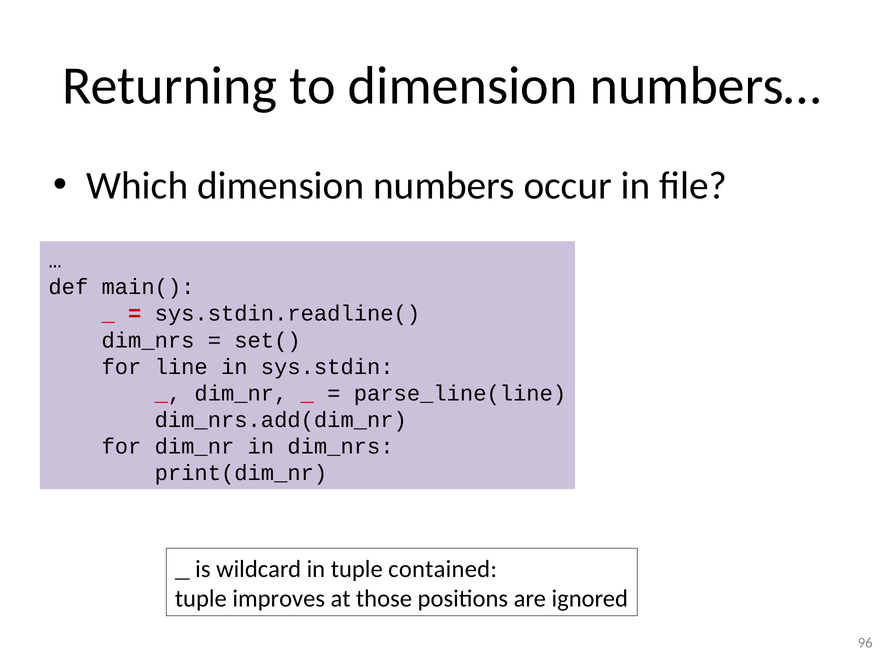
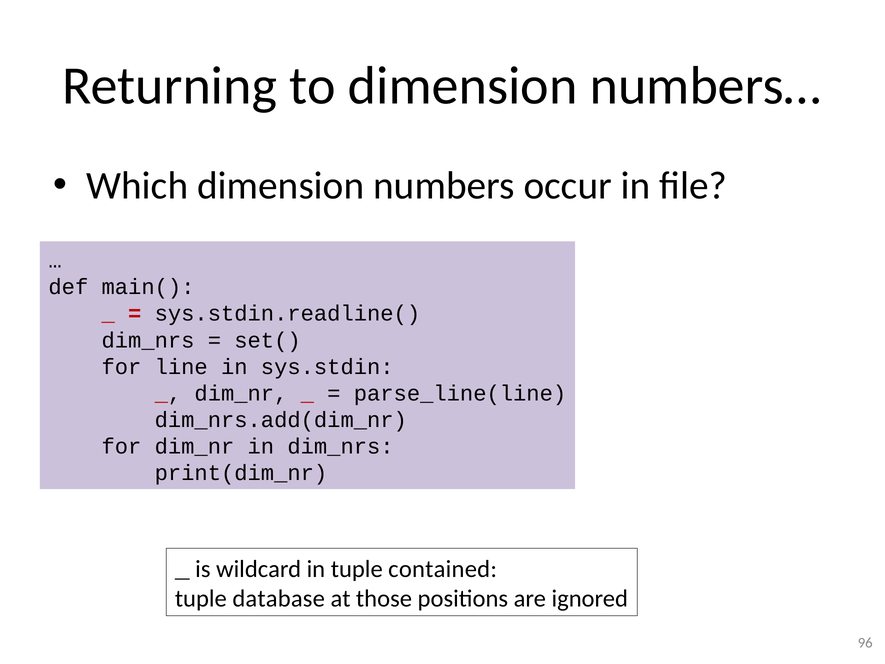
improves: improves -> database (279, 598)
